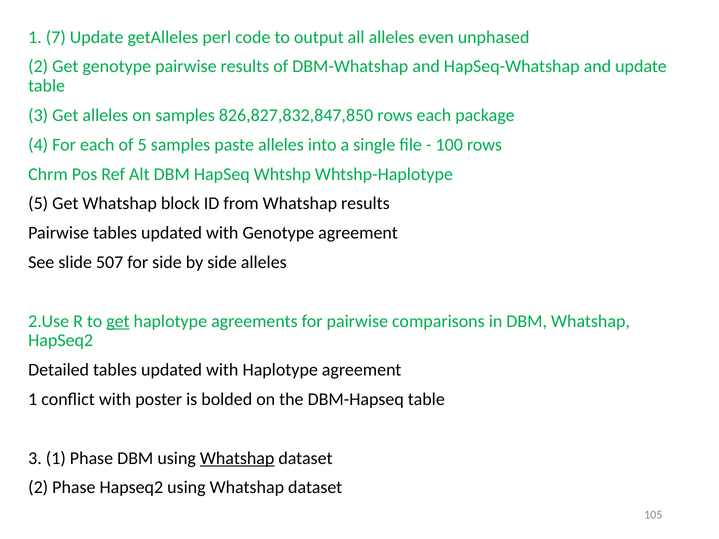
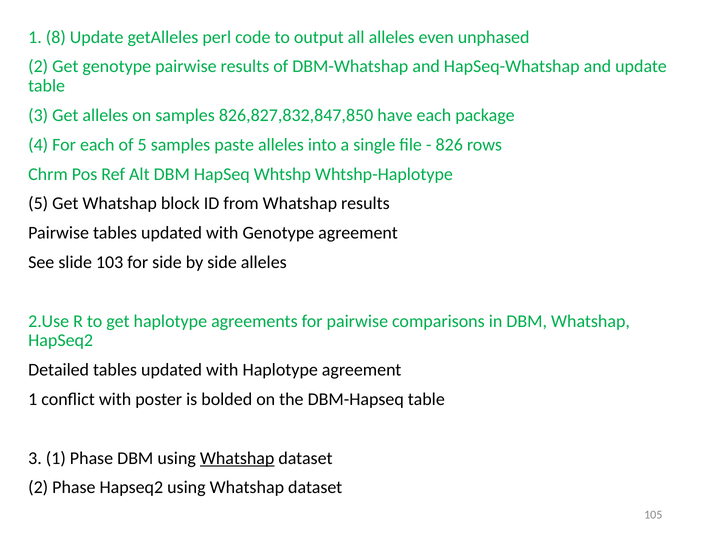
7: 7 -> 8 (56, 37)
826,827,832,847,850 rows: rows -> have (395, 115)
100: 100 -> 826 (449, 145)
507: 507 -> 103 (110, 262)
get underline: present -> none (118, 321)
